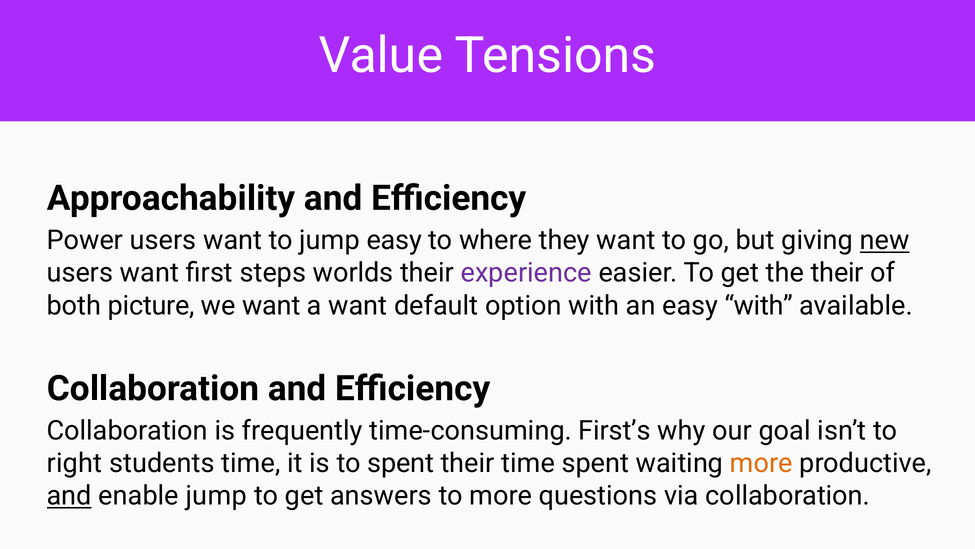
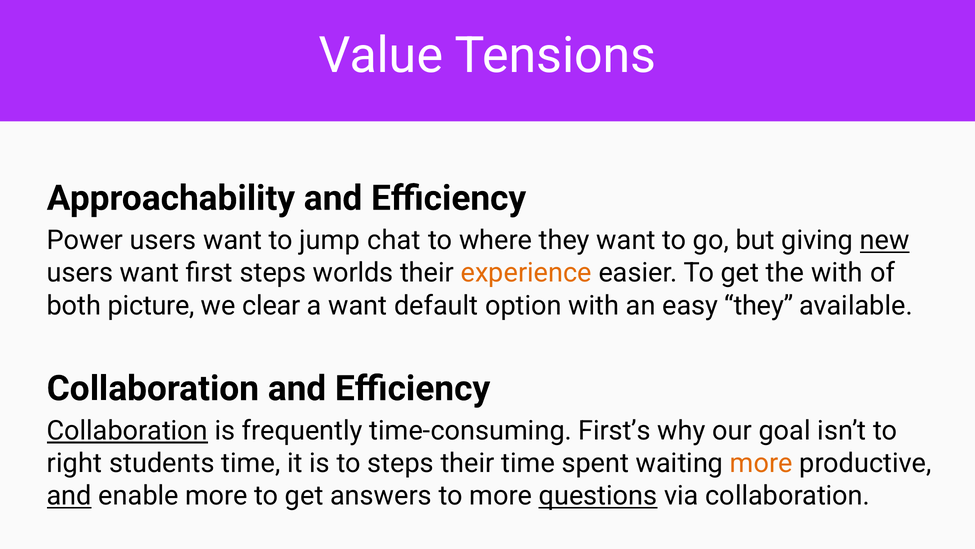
jump easy: easy -> chat (394, 240)
experience colour: purple -> orange (526, 273)
the their: their -> with (837, 273)
we want: want -> clear (271, 305)
easy with: with -> they (759, 305)
Collaboration underline: none -> present (127, 430)
to spent: spent -> steps (401, 463)
enable jump: jump -> more (216, 495)
questions underline: none -> present (598, 495)
